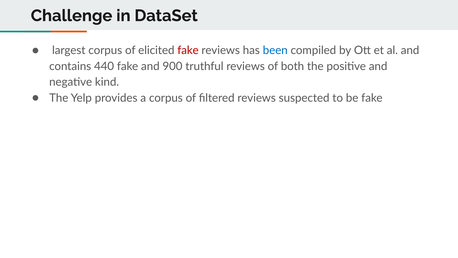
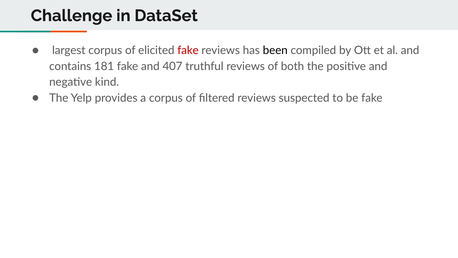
been colour: blue -> black (275, 50)
440: 440 -> 181 (104, 66)
900: 900 -> 407 (172, 66)
